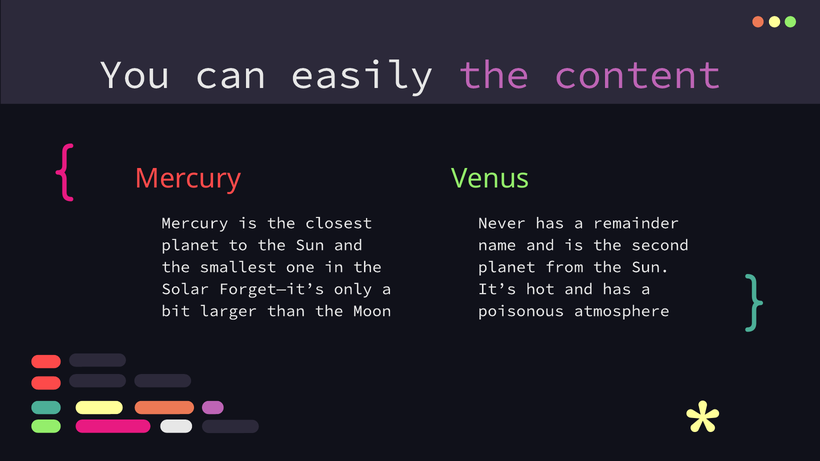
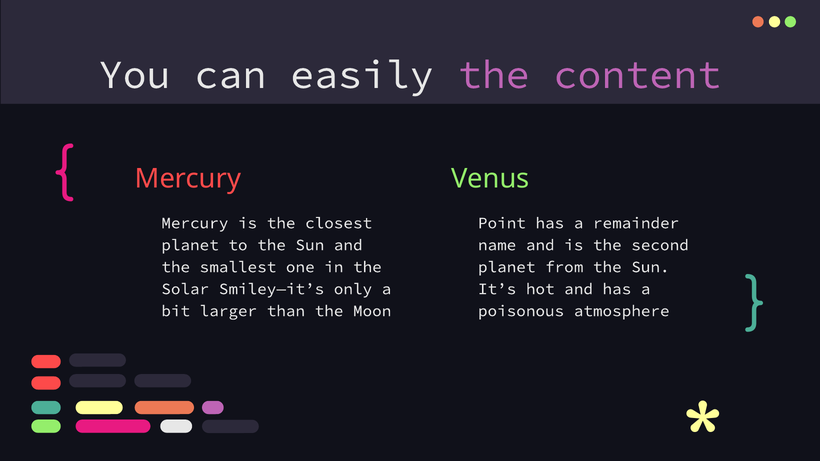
Never: Never -> Point (502, 223)
Forget—it’s: Forget—it’s -> Smiley—it’s (272, 289)
